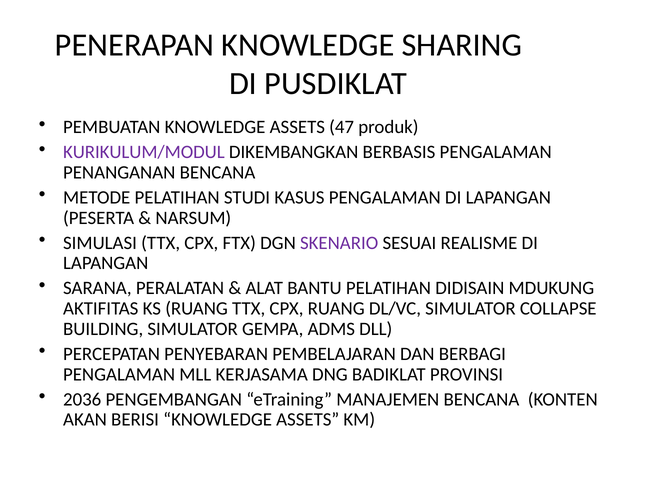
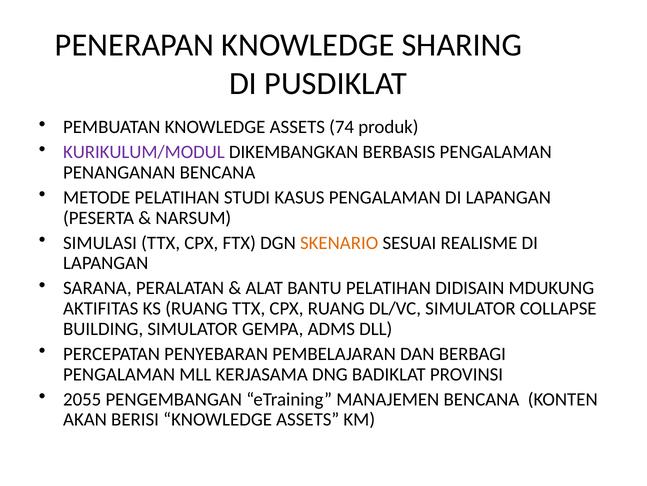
47: 47 -> 74 (342, 127)
SKENARIO colour: purple -> orange (339, 242)
2036: 2036 -> 2055 (82, 399)
